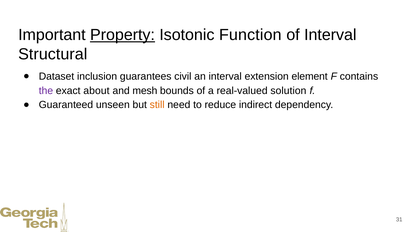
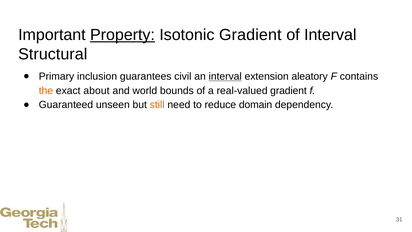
Isotonic Function: Function -> Gradient (250, 35)
Dataset: Dataset -> Primary (56, 76)
interval underline: none -> present (225, 76)
element: element -> aleatory (310, 76)
the colour: purple -> orange (46, 91)
mesh: mesh -> world (145, 91)
real-valued solution: solution -> gradient (288, 91)
indirect: indirect -> domain (256, 105)
